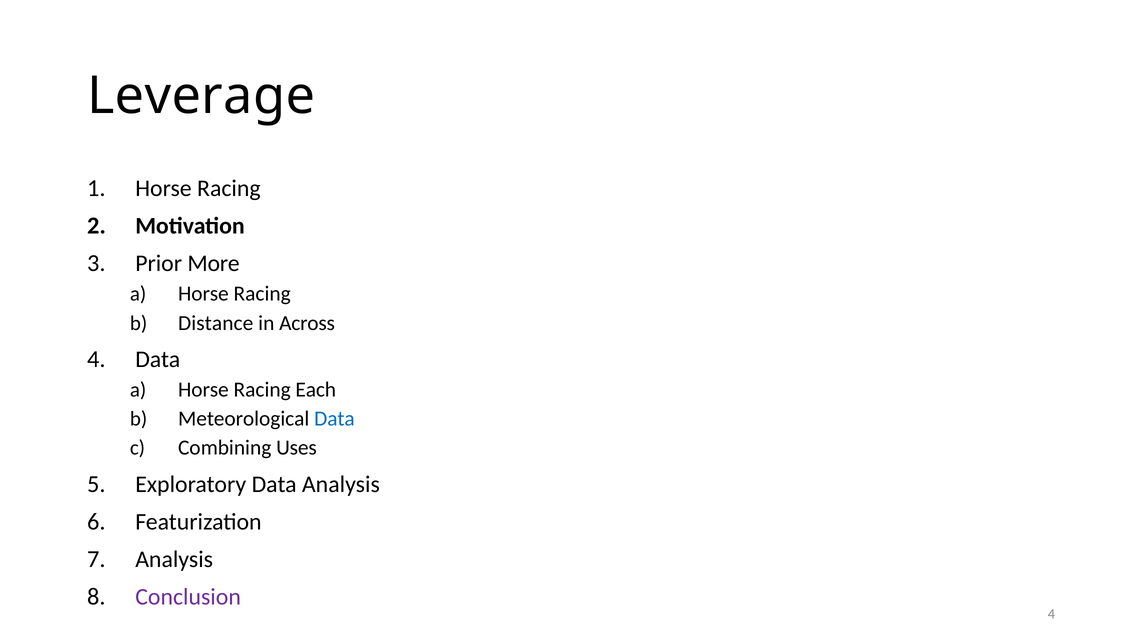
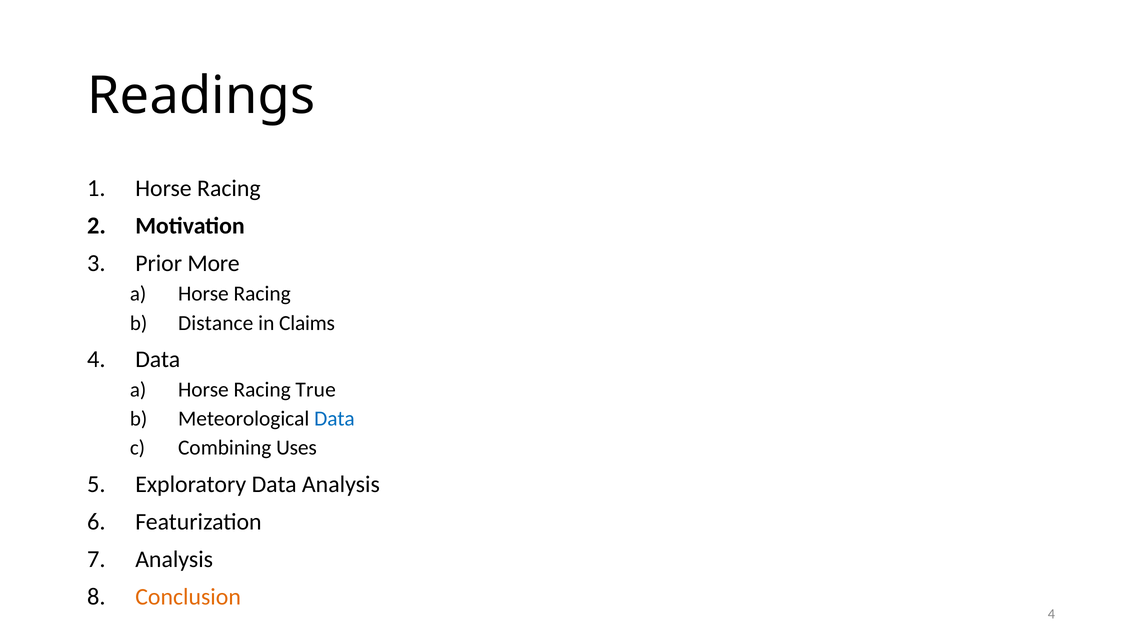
Leverage: Leverage -> Readings (201, 96)
Across: Across -> Claims (307, 323)
Each: Each -> True (316, 389)
Conclusion colour: purple -> orange (188, 597)
